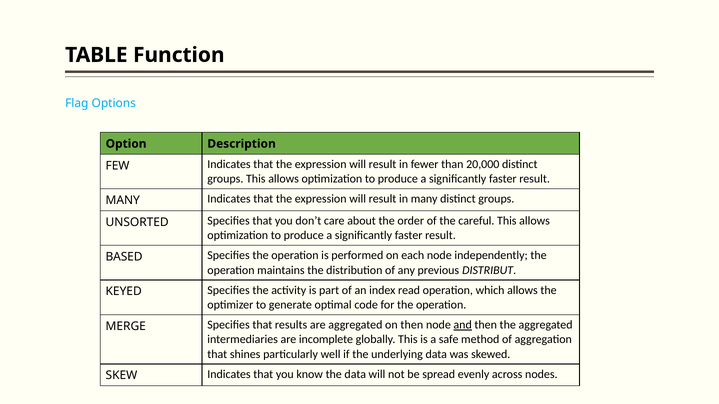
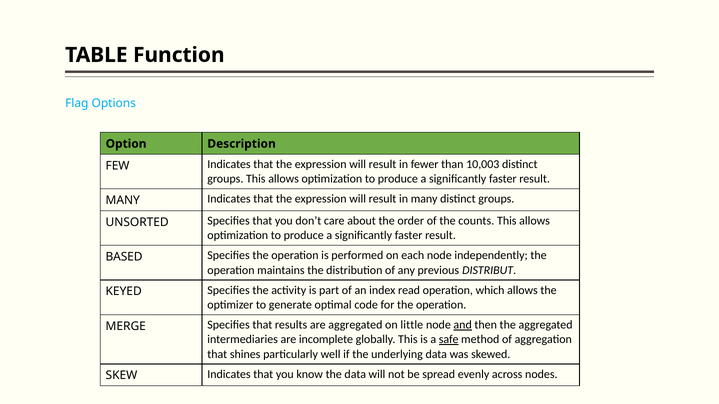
20,000: 20,000 -> 10,003 (483, 164)
careful: careful -> counts (476, 221)
on then: then -> little (412, 325)
safe underline: none -> present (449, 340)
